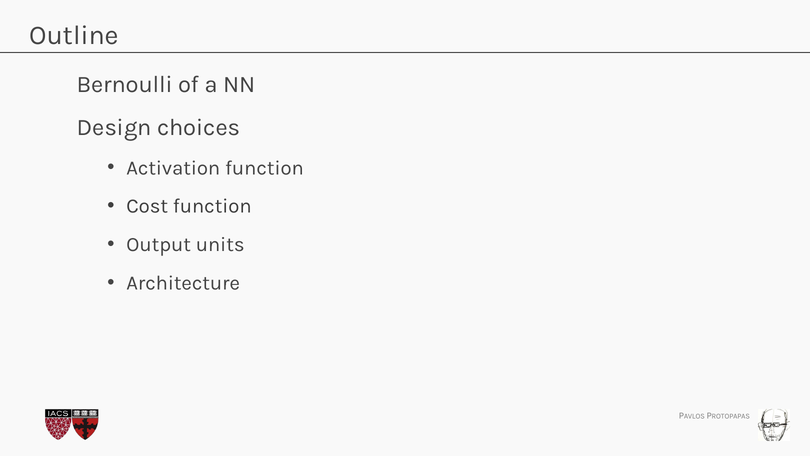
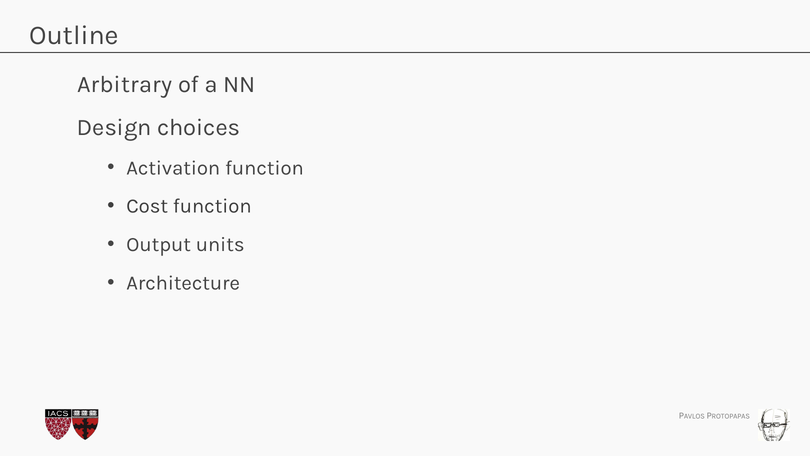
Bernoulli: Bernoulli -> Arbitrary (125, 84)
